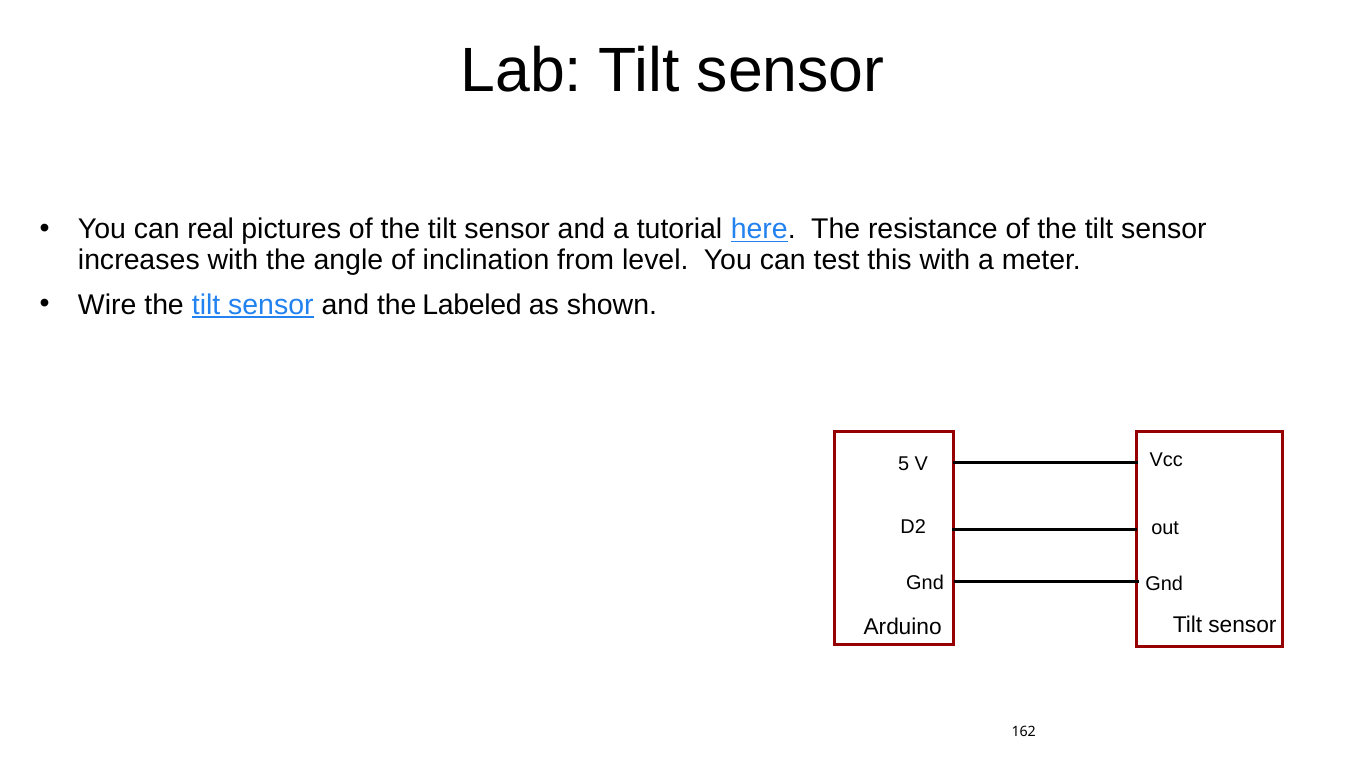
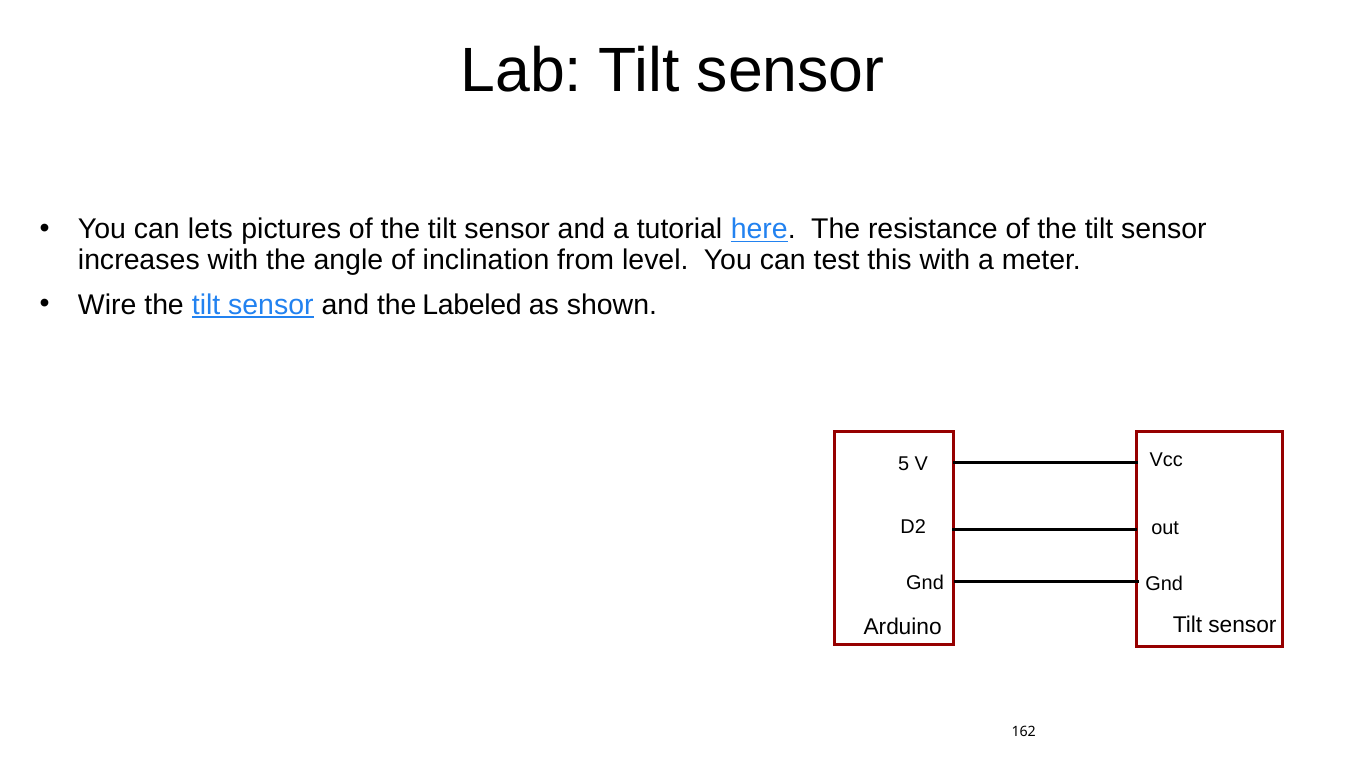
real: real -> lets (210, 229)
